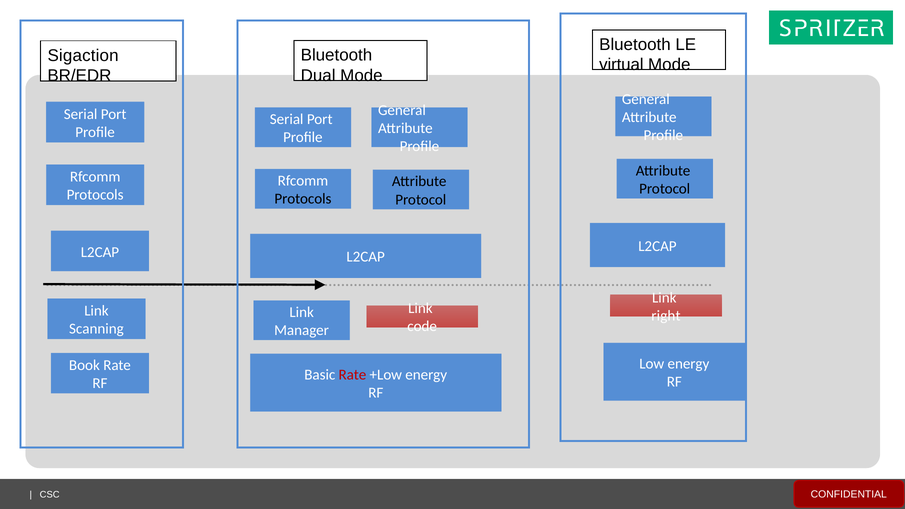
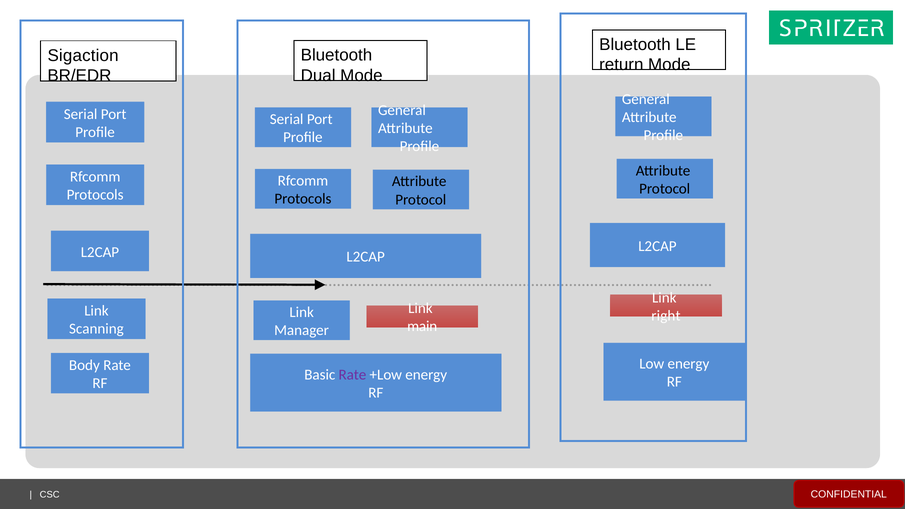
virtual: virtual -> return (621, 65)
code: code -> main (422, 326)
Book: Book -> Body (84, 365)
Rate colour: red -> purple (352, 374)
